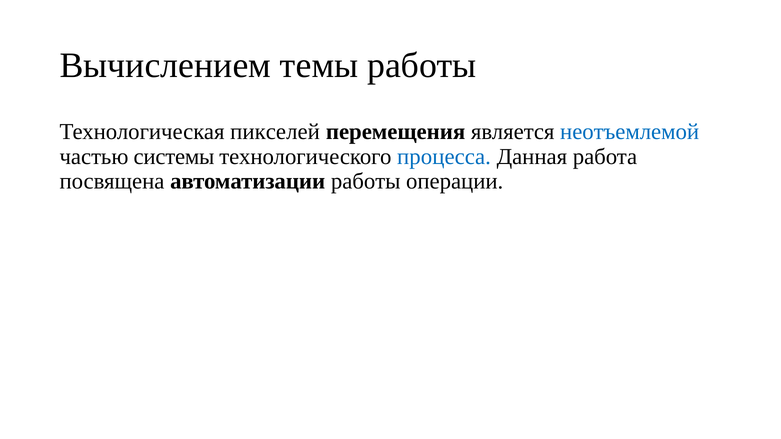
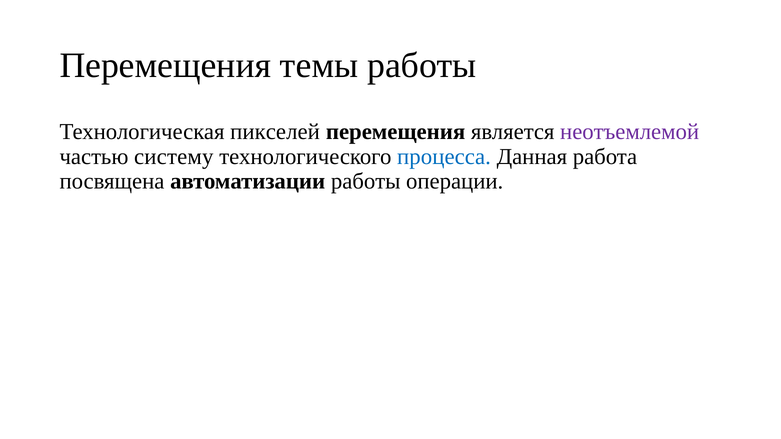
Вычислением: Вычислением -> Перемещения (165, 66)
неотъемлемой colour: blue -> purple (630, 132)
системы: системы -> систему (174, 157)
